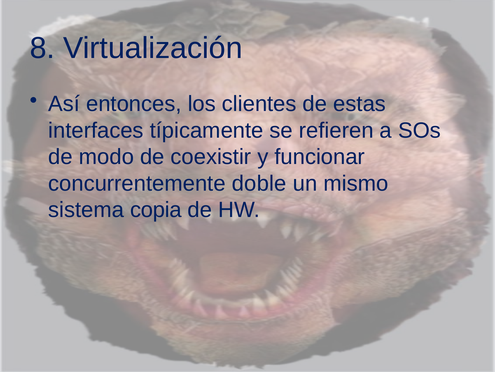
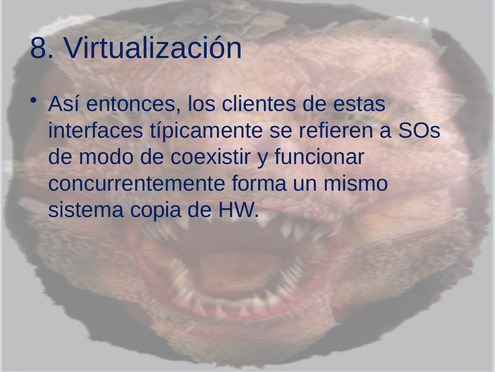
doble: doble -> forma (259, 183)
